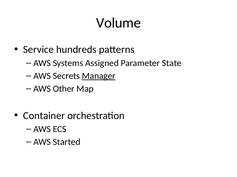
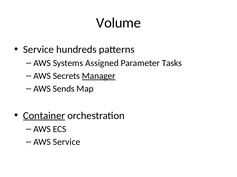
State: State -> Tasks (172, 63)
Other: Other -> Sends (64, 89)
Container underline: none -> present (44, 116)
AWS Started: Started -> Service (67, 143)
